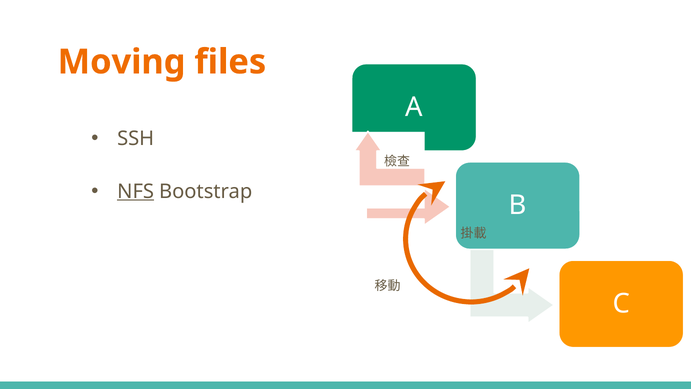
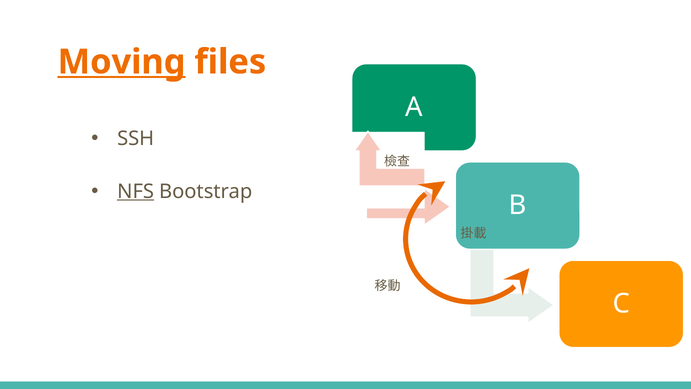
Moving underline: none -> present (122, 62)
